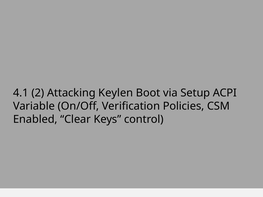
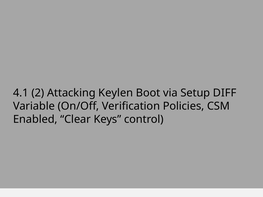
ACPI: ACPI -> DIFF (225, 93)
